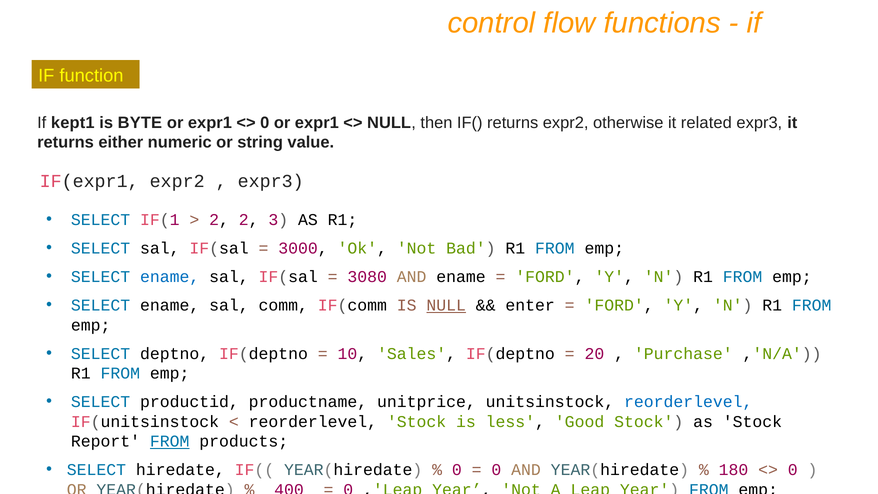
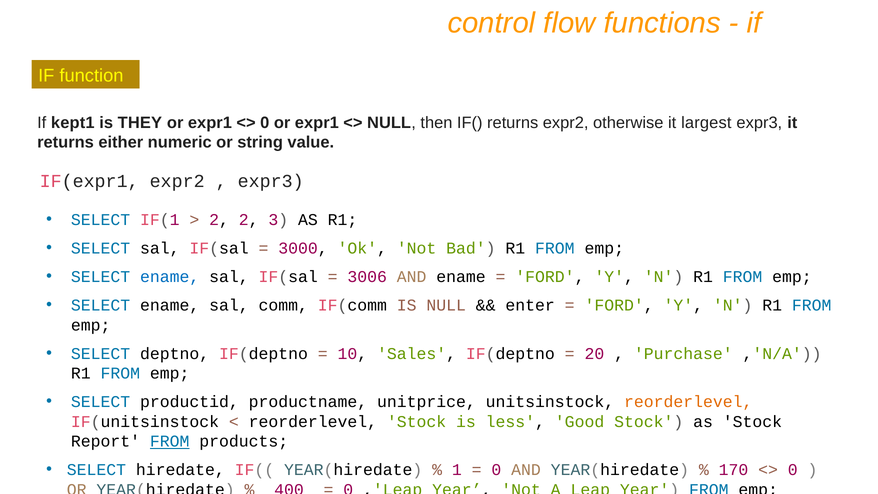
BYTE: BYTE -> THEY (140, 123)
related: related -> largest (706, 123)
3080: 3080 -> 3006 (367, 277)
NULL underline: present -> none (446, 305)
reorderlevel colour: blue -> orange (688, 402)
0: 0 -> 1 (457, 470)
180: 180 -> 170 (733, 470)
